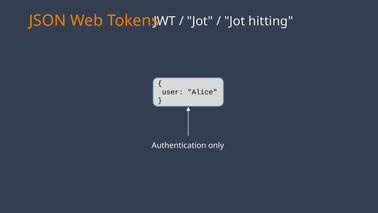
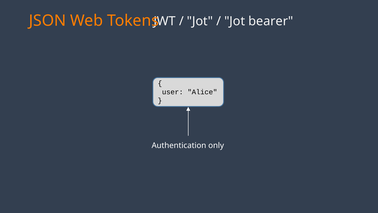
hitting: hitting -> bearer (271, 21)
